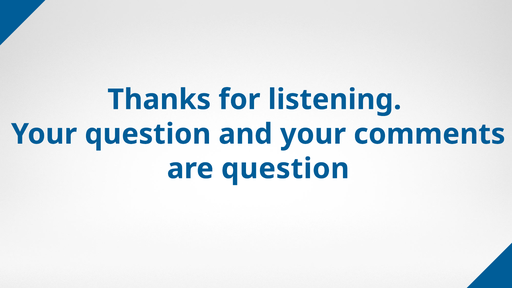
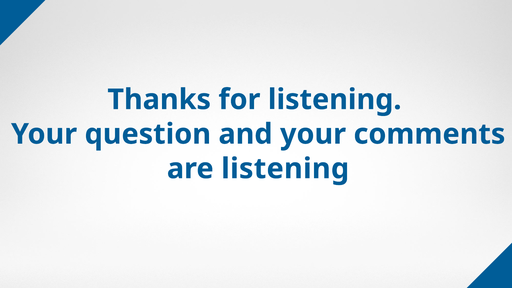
are question: question -> listening (285, 169)
